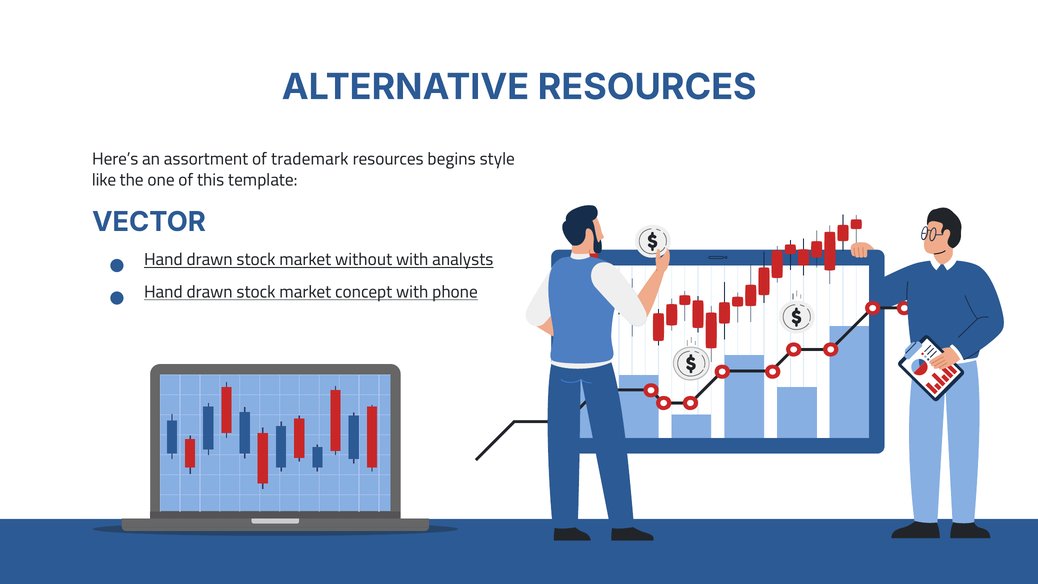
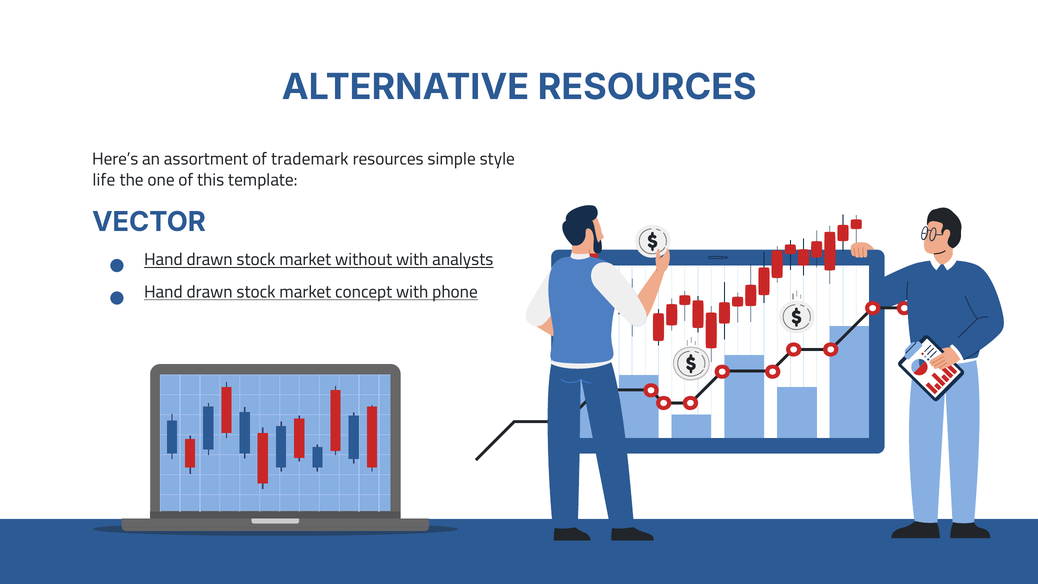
begins: begins -> simple (452, 159)
like: like -> life (104, 180)
